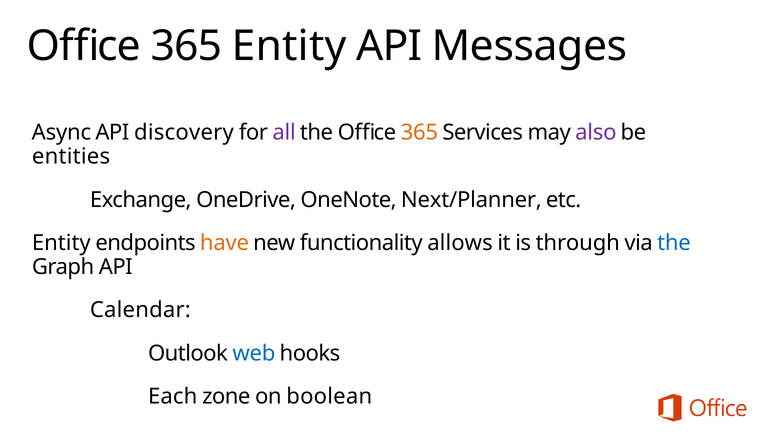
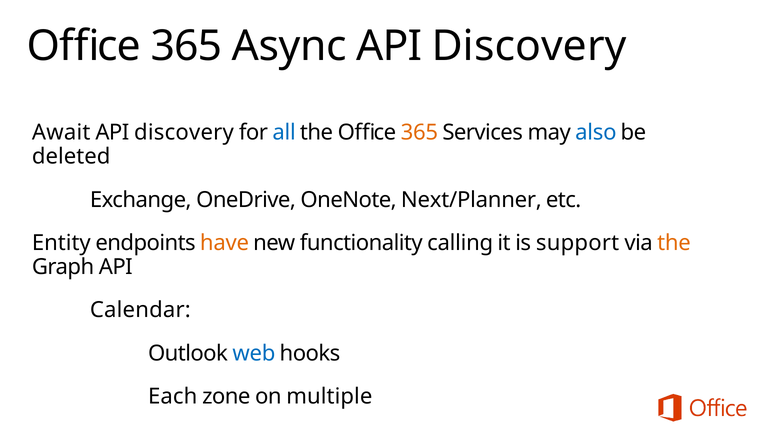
365 Entity: Entity -> Async (289, 46)
Messages: Messages -> Discovery (529, 46)
Async: Async -> Await (61, 133)
all colour: purple -> blue (284, 133)
also colour: purple -> blue (596, 133)
entities: entities -> deleted (71, 157)
allows: allows -> calling (460, 243)
through: through -> support (578, 243)
the colour: blue -> orange (674, 243)
boolean: boolean -> multiple (329, 397)
